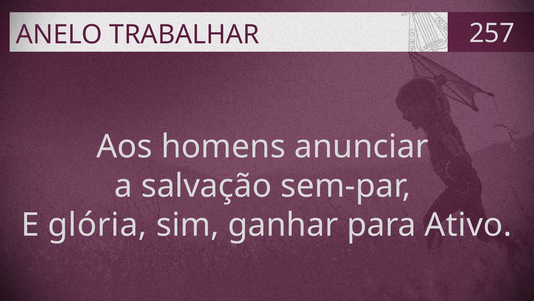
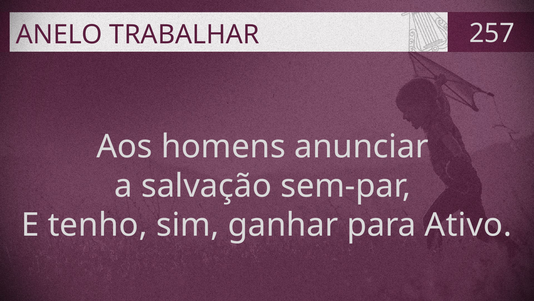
glória: glória -> tenho (98, 225)
